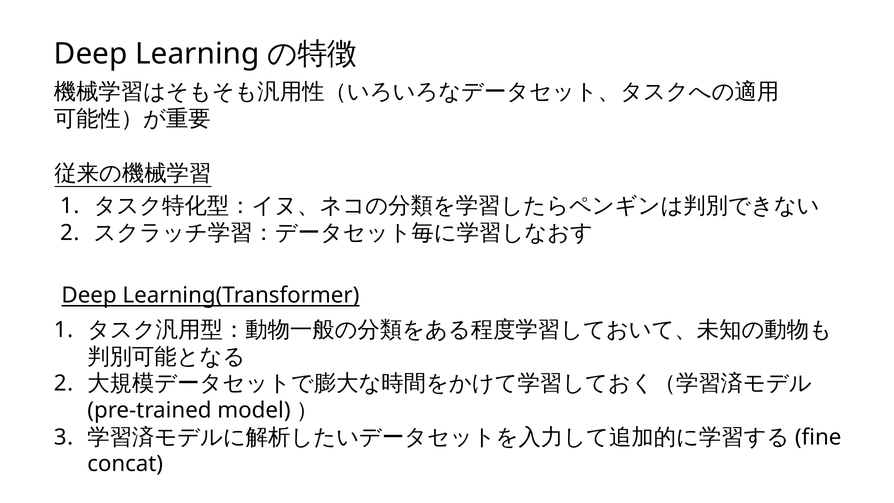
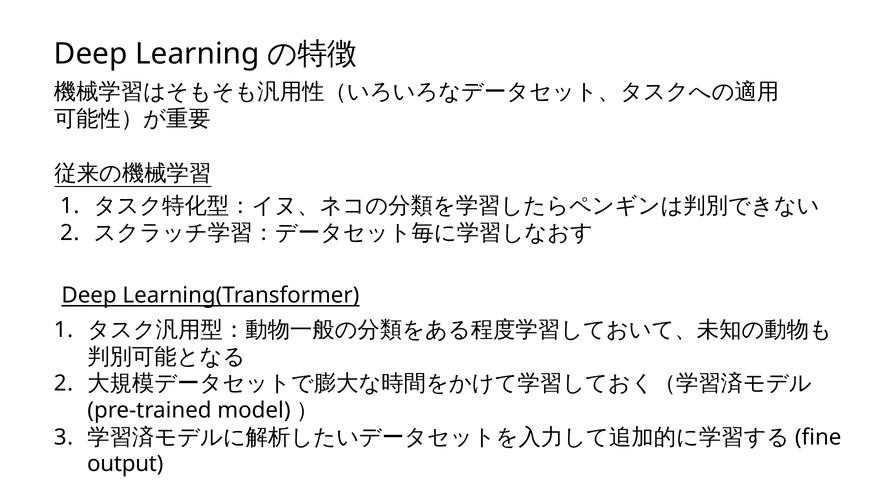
concat: concat -> output (125, 464)
